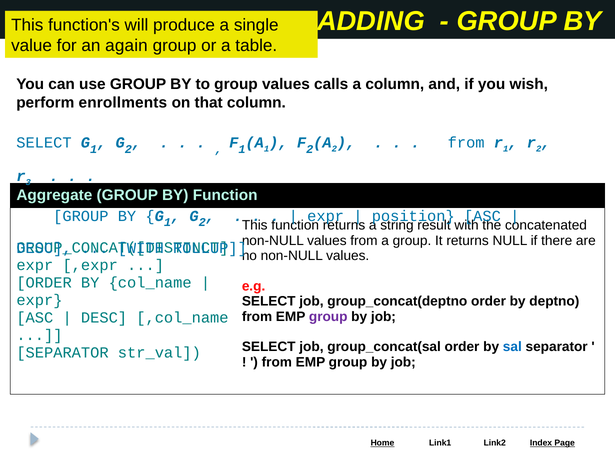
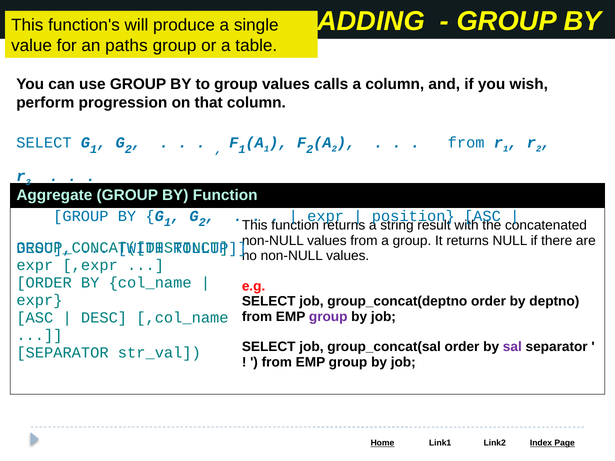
again: again -> paths (126, 46)
enrollments: enrollments -> progression (123, 103)
sal colour: blue -> purple (512, 347)
